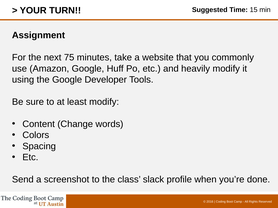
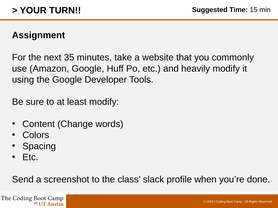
75: 75 -> 35 (69, 58)
